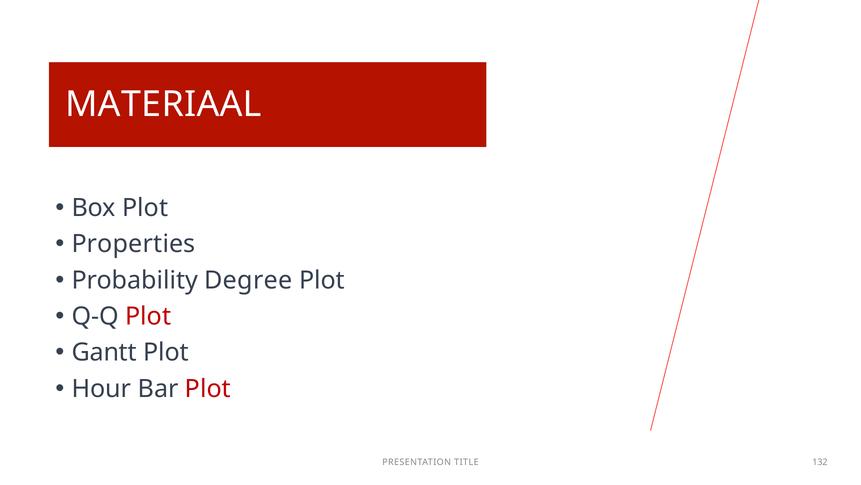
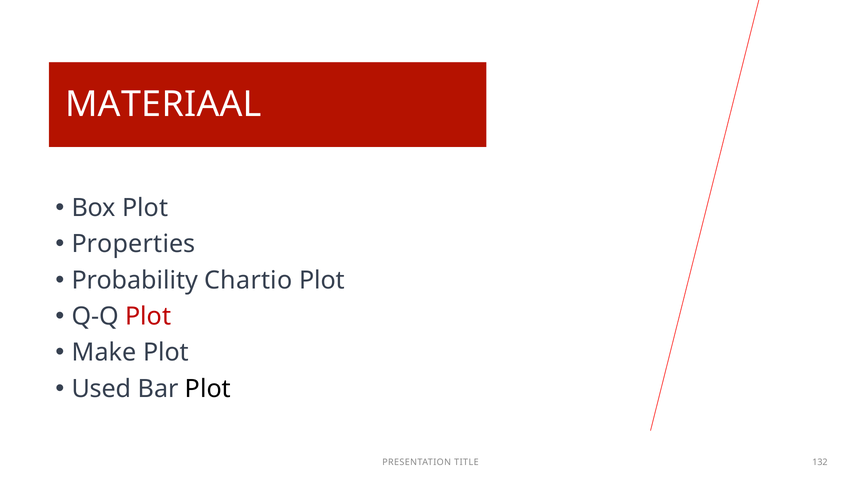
Degree: Degree -> Chartio (248, 280)
Gantt: Gantt -> Make (104, 352)
Hour: Hour -> Used (101, 388)
Plot colour: red -> black (208, 388)
